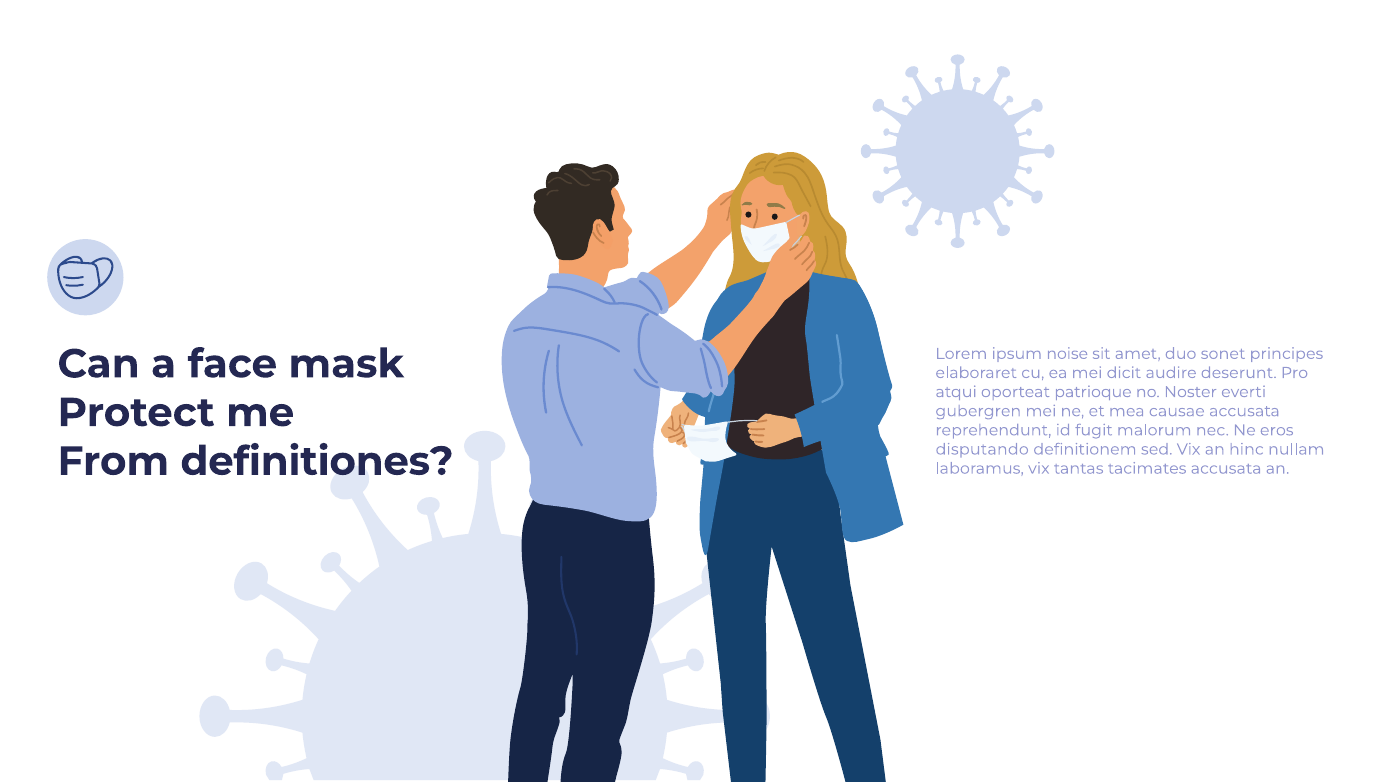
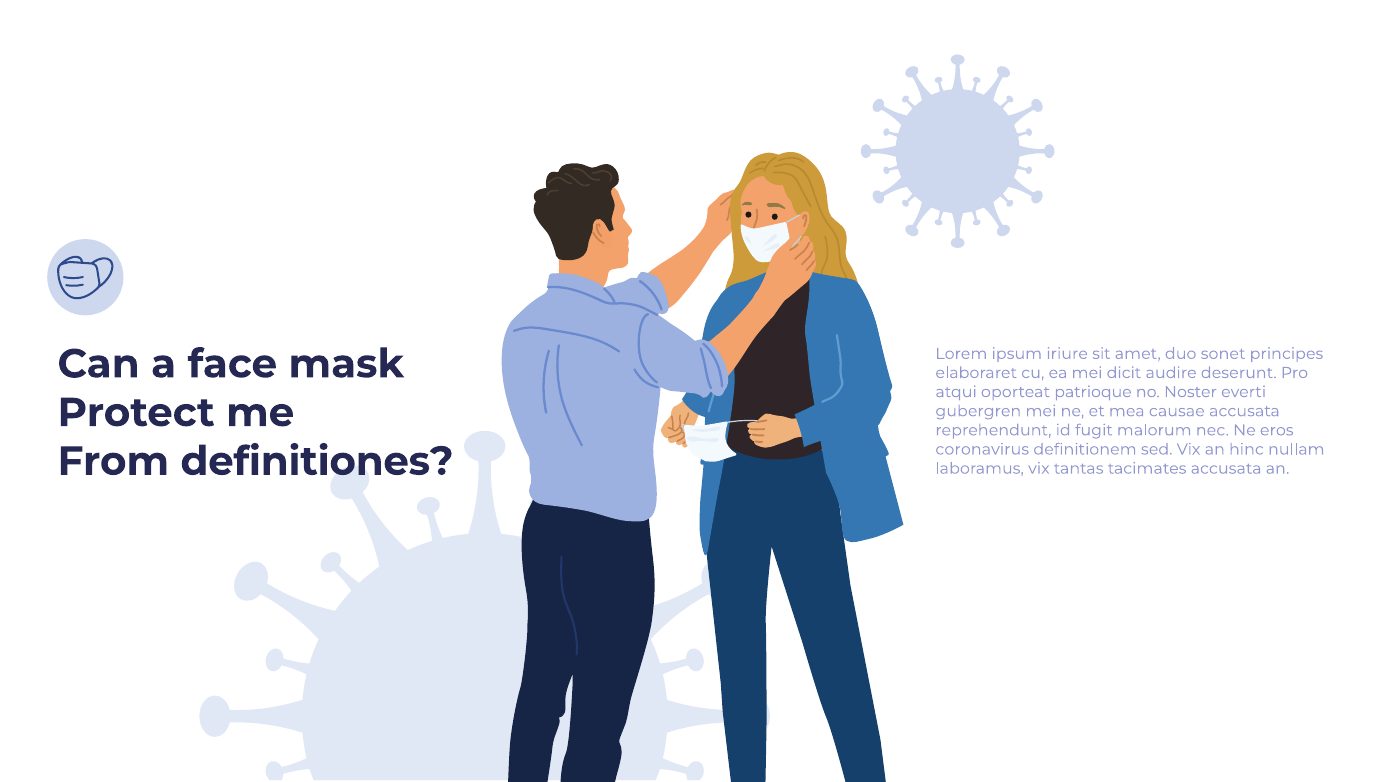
noise: noise -> iriure (1067, 354)
disputando: disputando -> coronavirus (982, 450)
